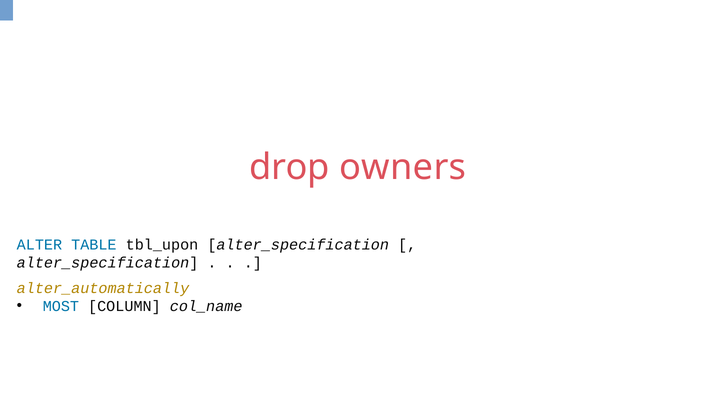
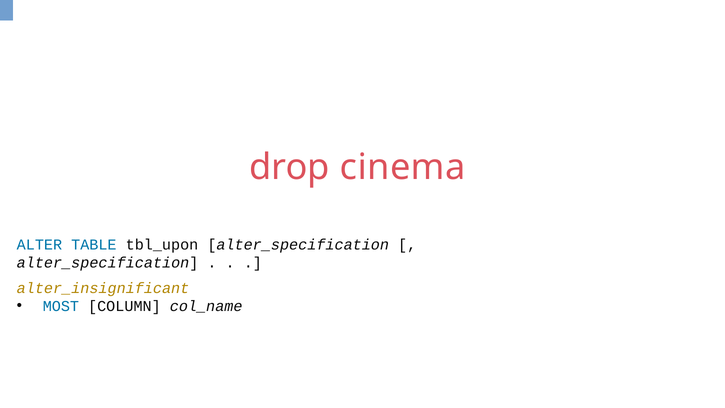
owners: owners -> cinema (403, 167)
alter_automatically: alter_automatically -> alter_insignificant (103, 288)
